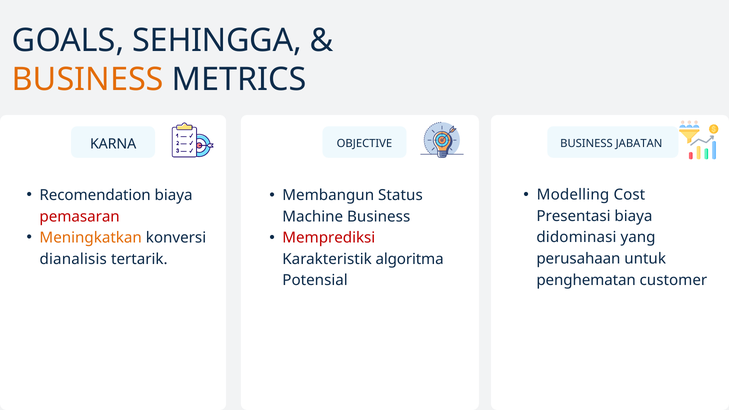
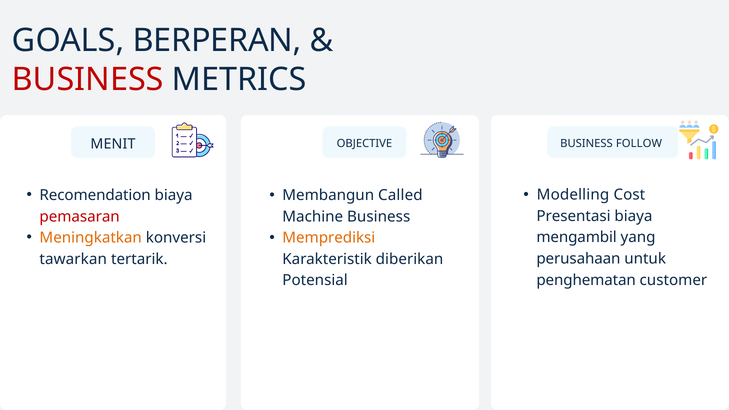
SEHINGGA: SEHINGGA -> BERPERAN (217, 41)
BUSINESS colour: orange -> red (88, 79)
KARNA: KARNA -> MENIT (113, 144)
JABATAN: JABATAN -> FOLLOW (639, 144)
Status: Status -> Called (400, 195)
Memprediksi colour: red -> orange (329, 238)
didominasi: didominasi -> mengambil (577, 238)
dianalisis: dianalisis -> tawarkan (73, 259)
algoritma: algoritma -> diberikan (410, 259)
